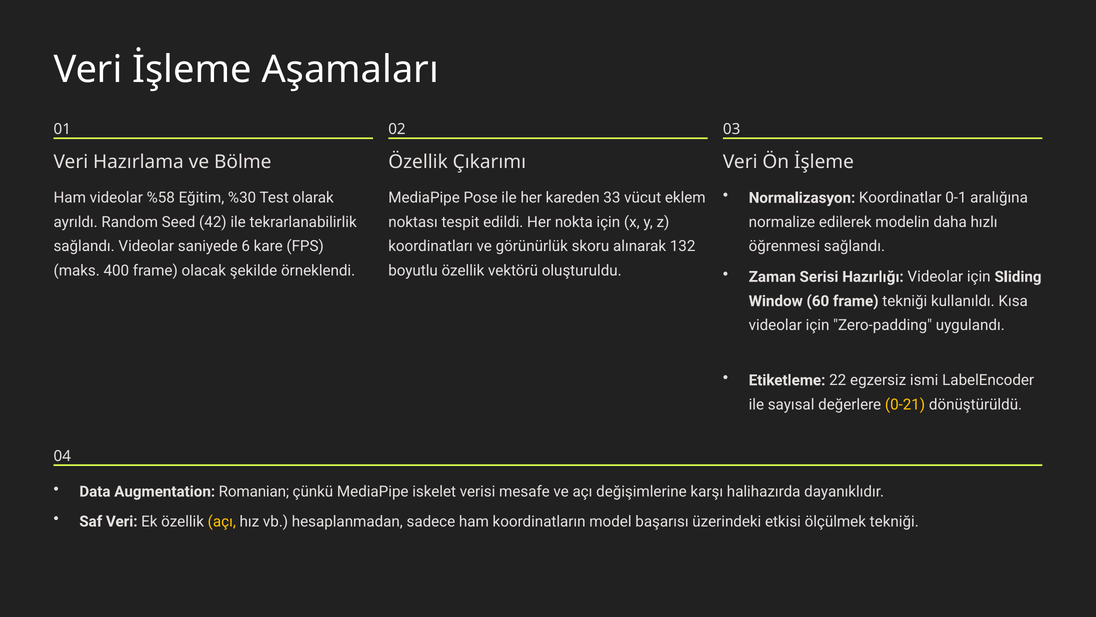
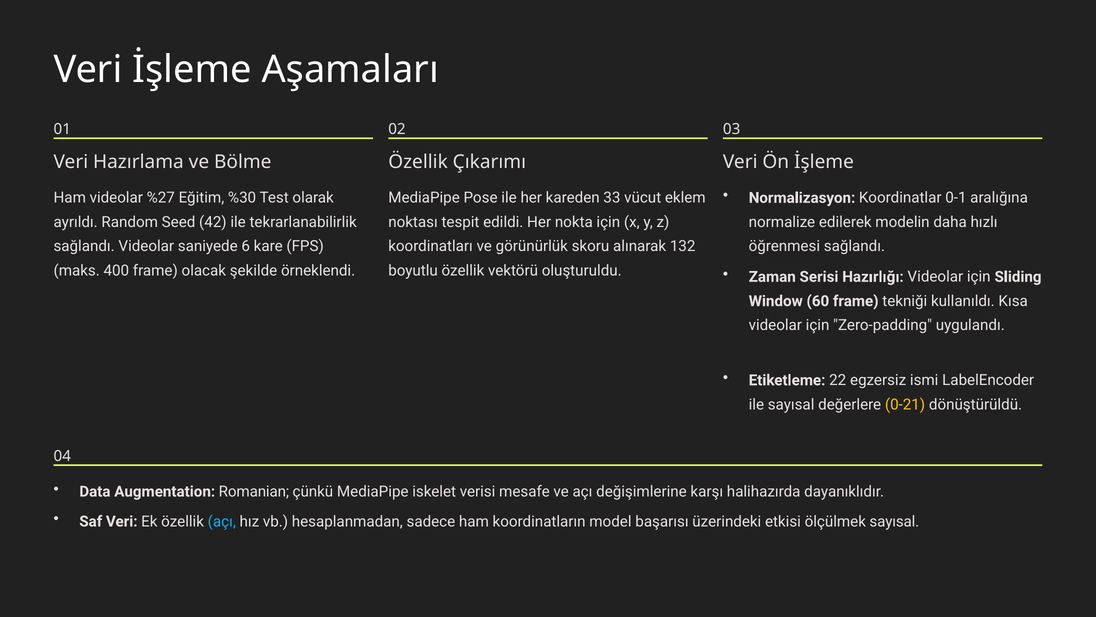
%58: %58 -> %27 (161, 198)
açı colour: yellow -> light blue (222, 521)
ölçülmek tekniği: tekniği -> sayısal (894, 521)
